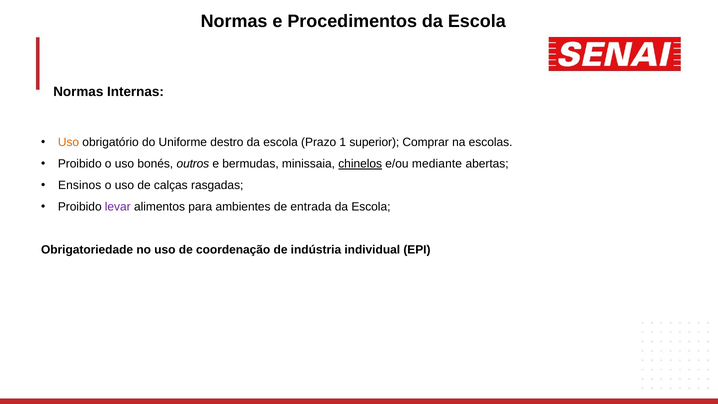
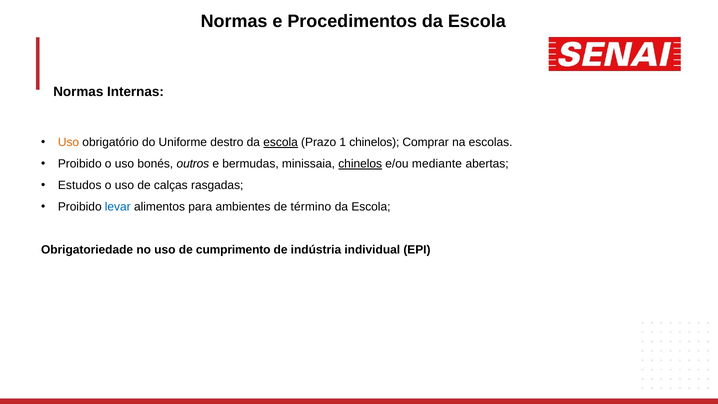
escola underline: none -> present (281, 142)
1 superior: superior -> chinelos (374, 142)
Ensinos: Ensinos -> Estudos (80, 185)
levar colour: purple -> blue (118, 207)
entrada: entrada -> término (311, 207)
coordenação: coordenação -> cumprimento (233, 250)
